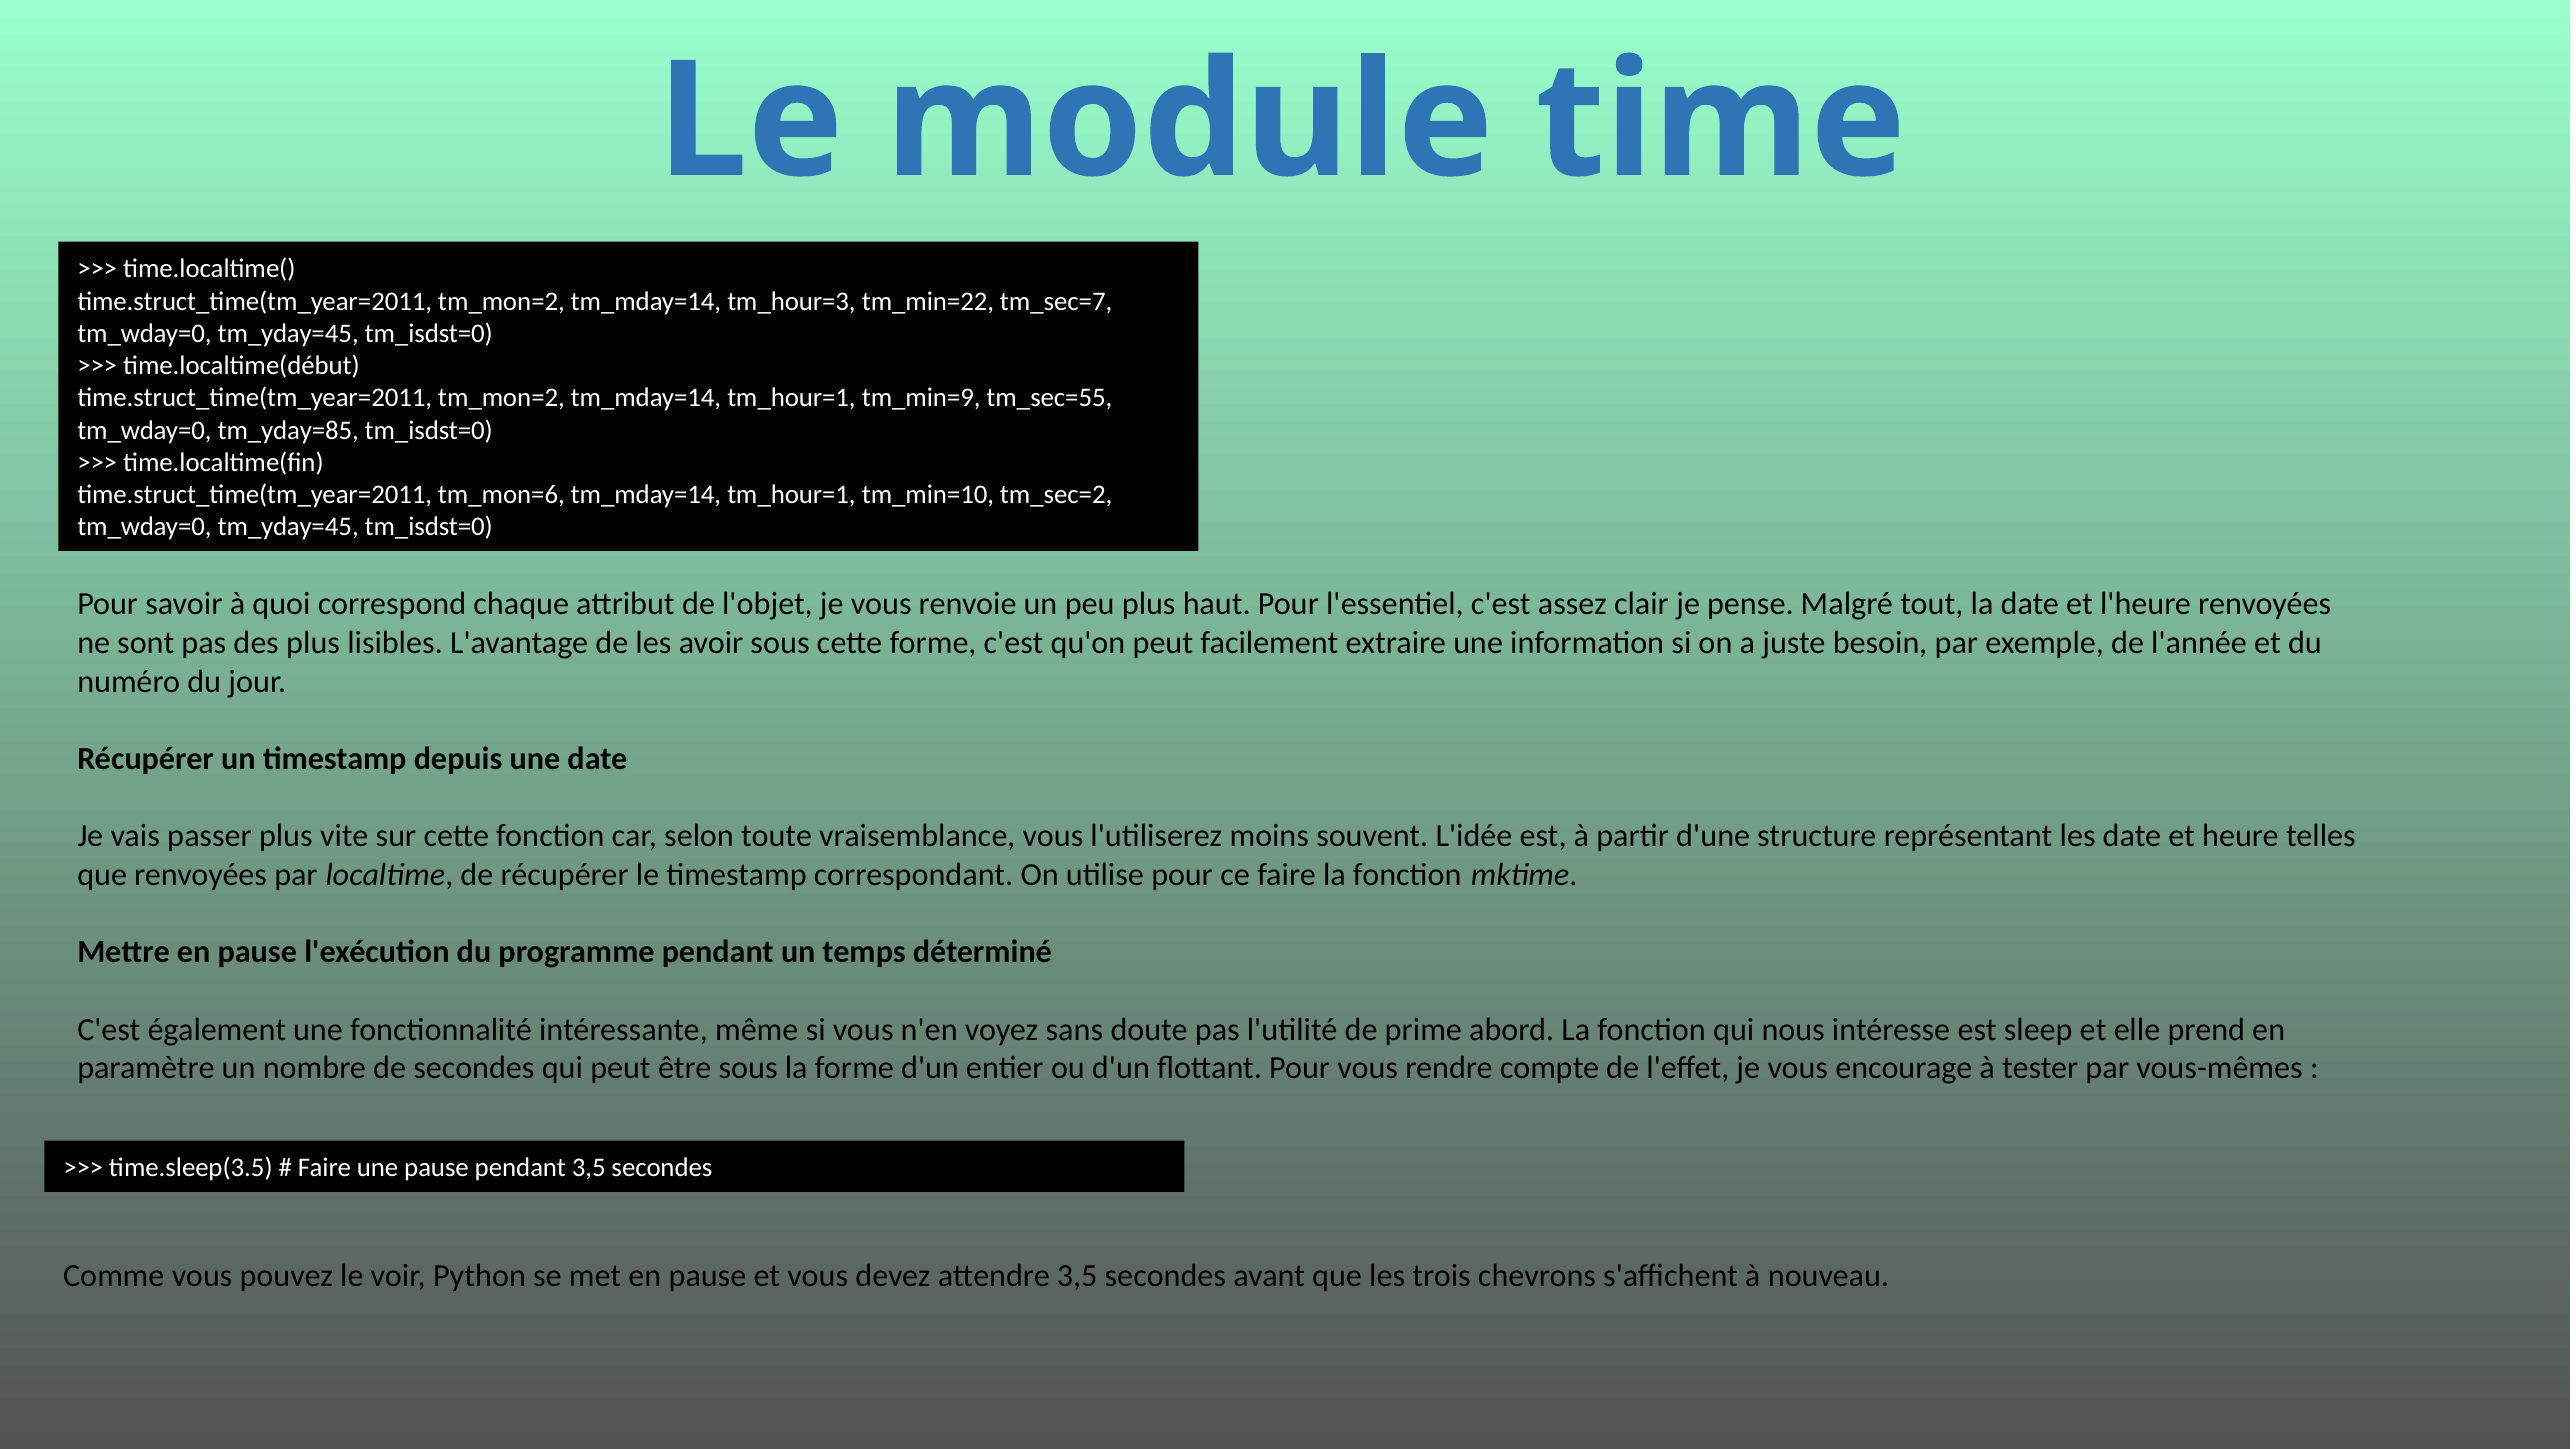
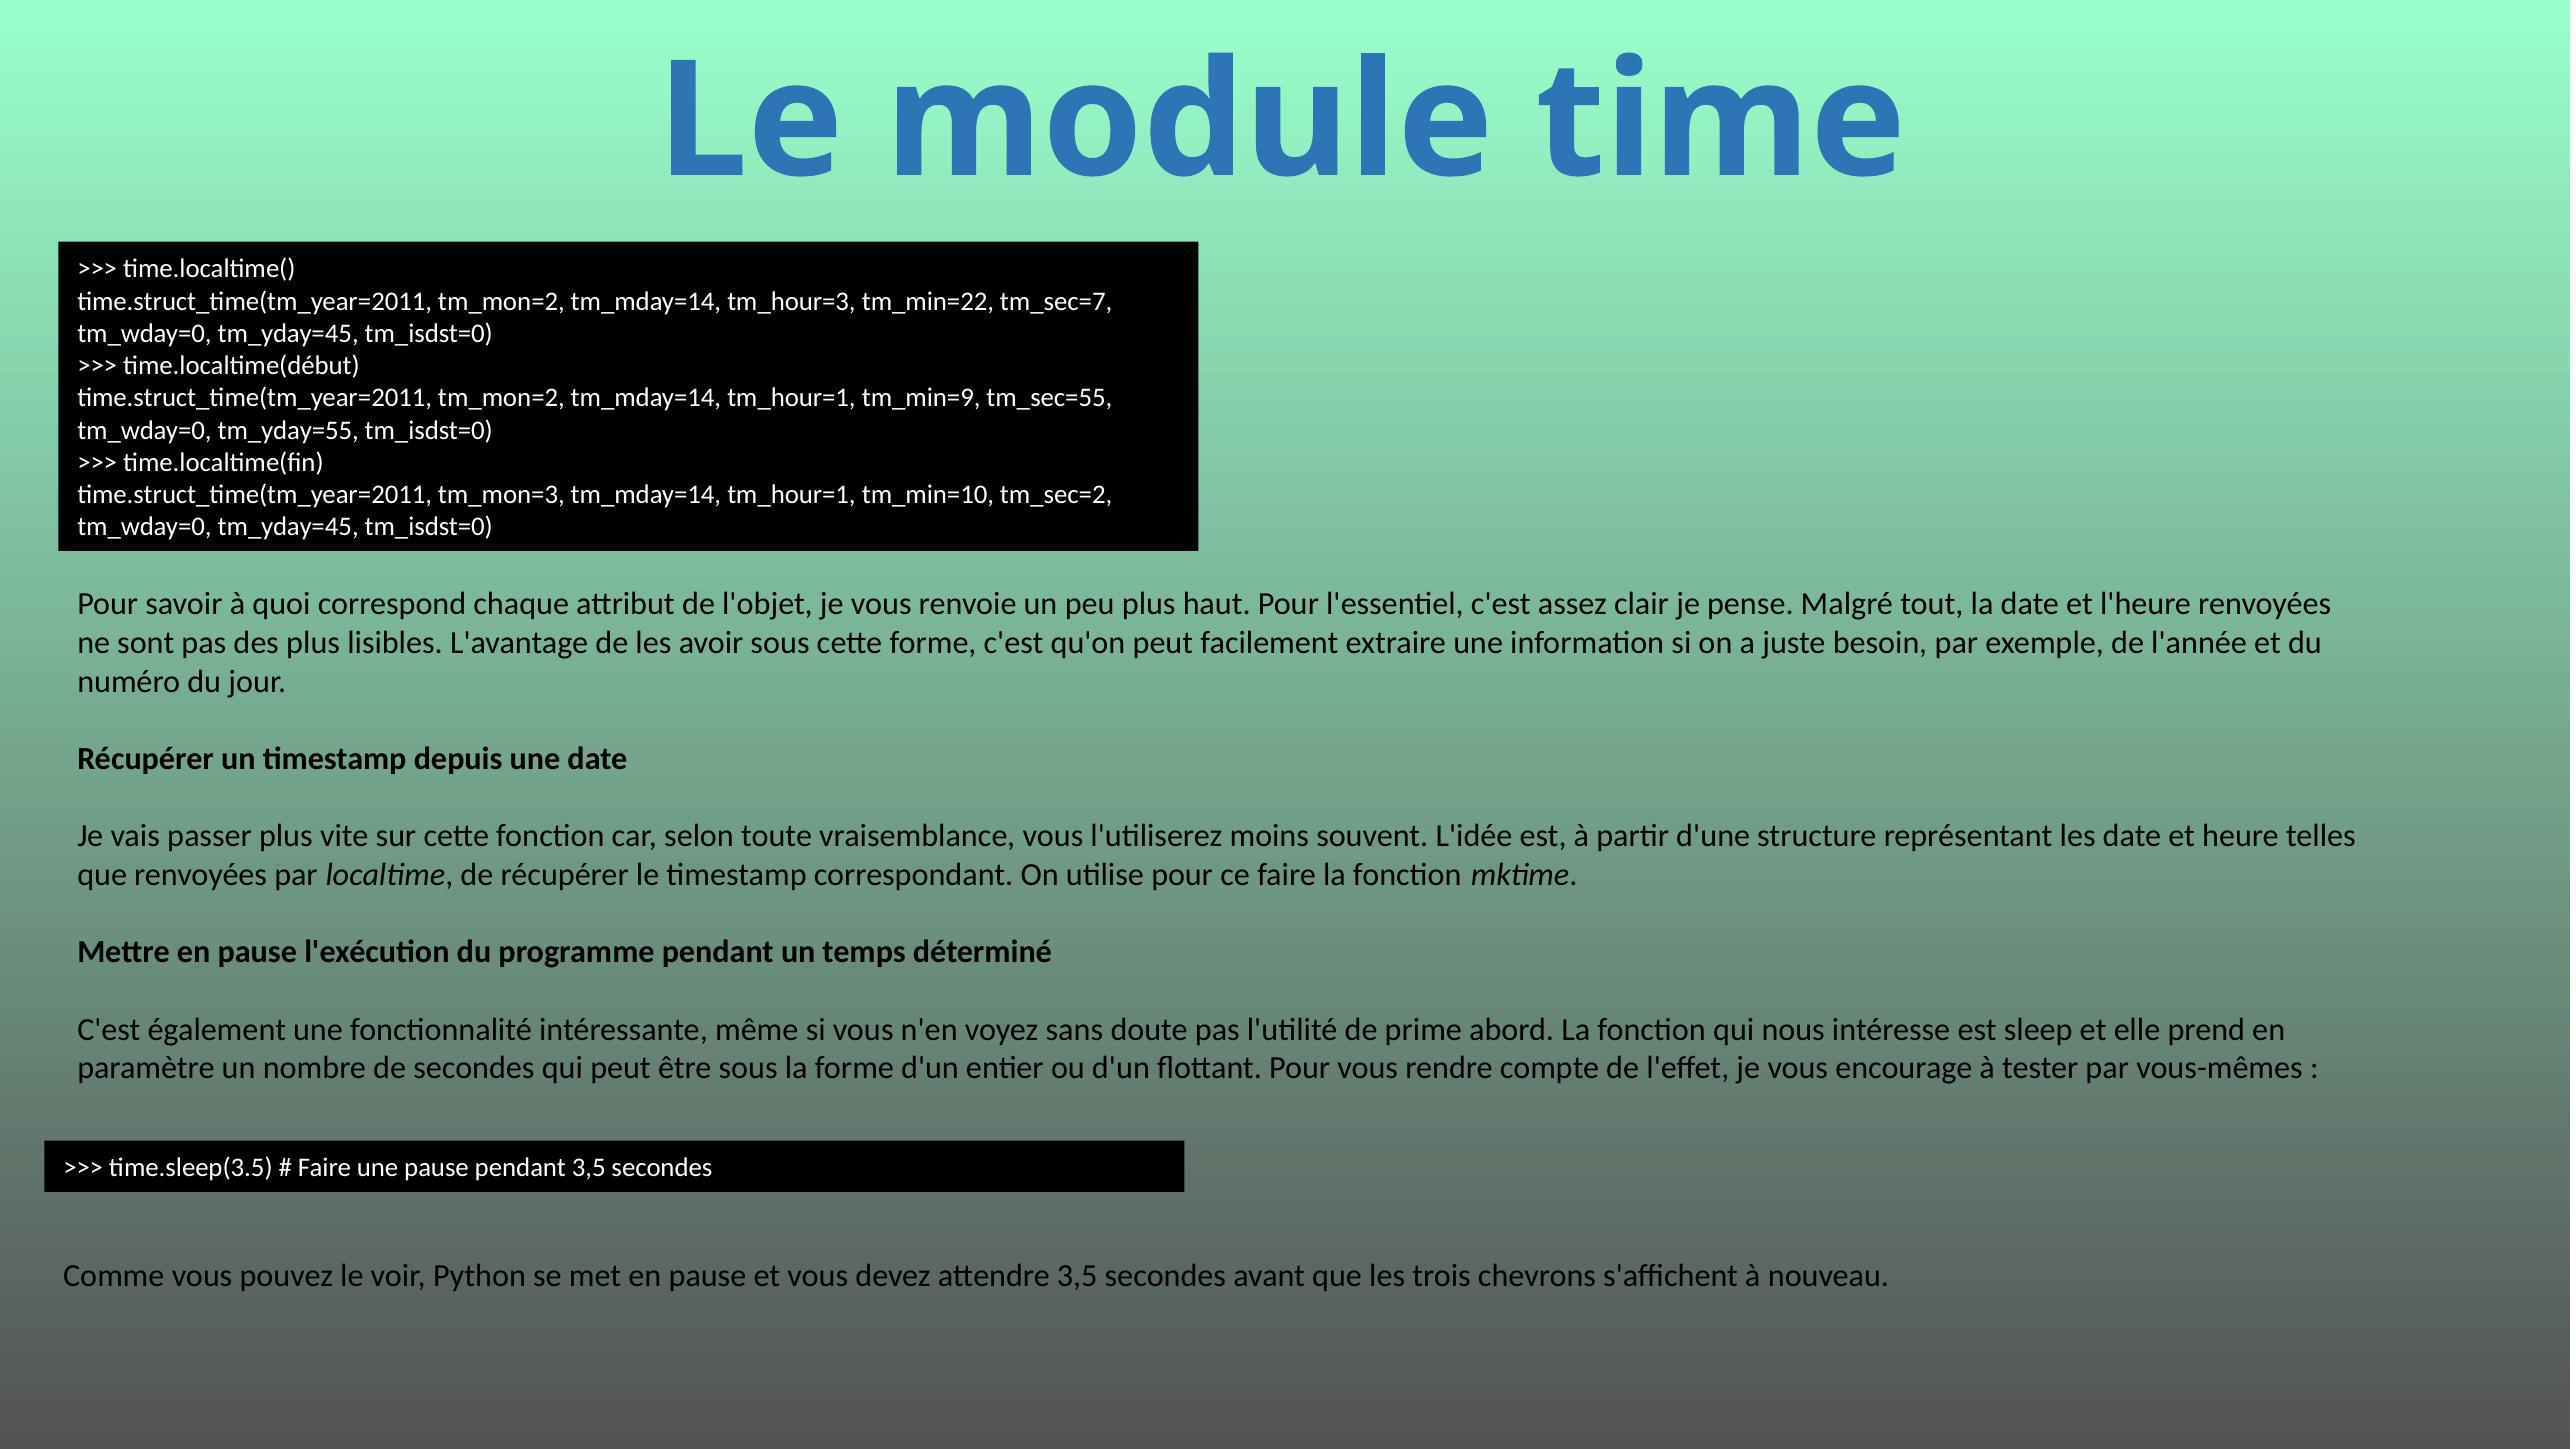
tm_yday=85: tm_yday=85 -> tm_yday=55 (288, 430)
tm_mon=6: tm_mon=6 -> tm_mon=3 (501, 495)
